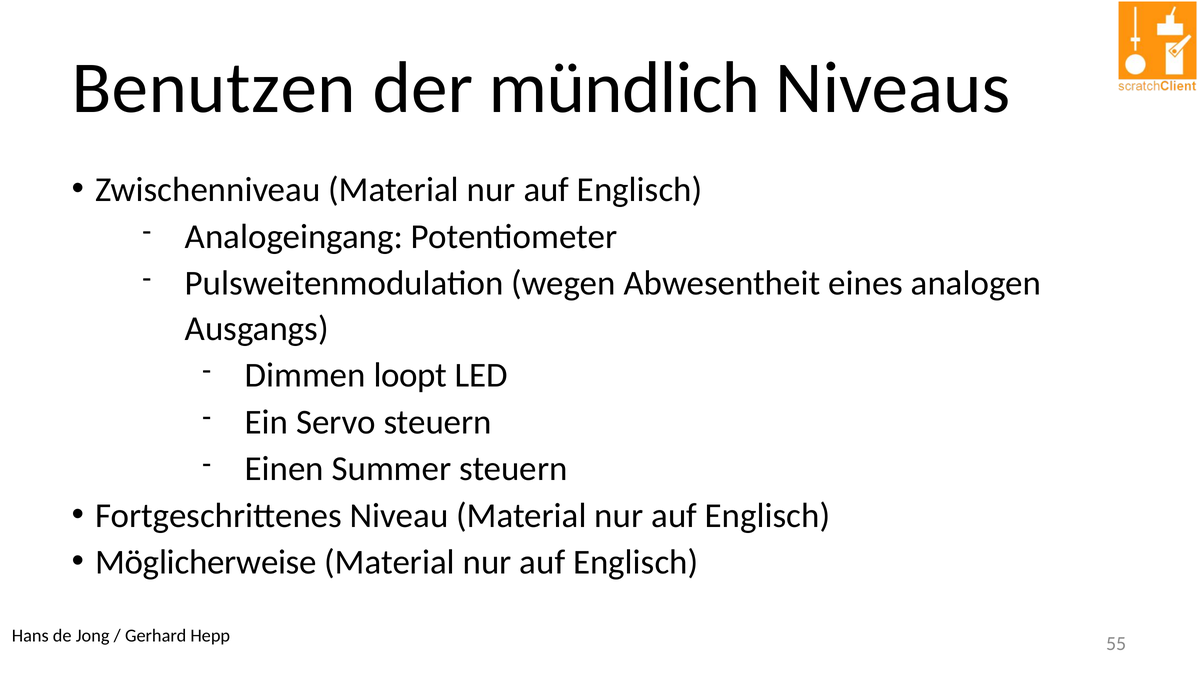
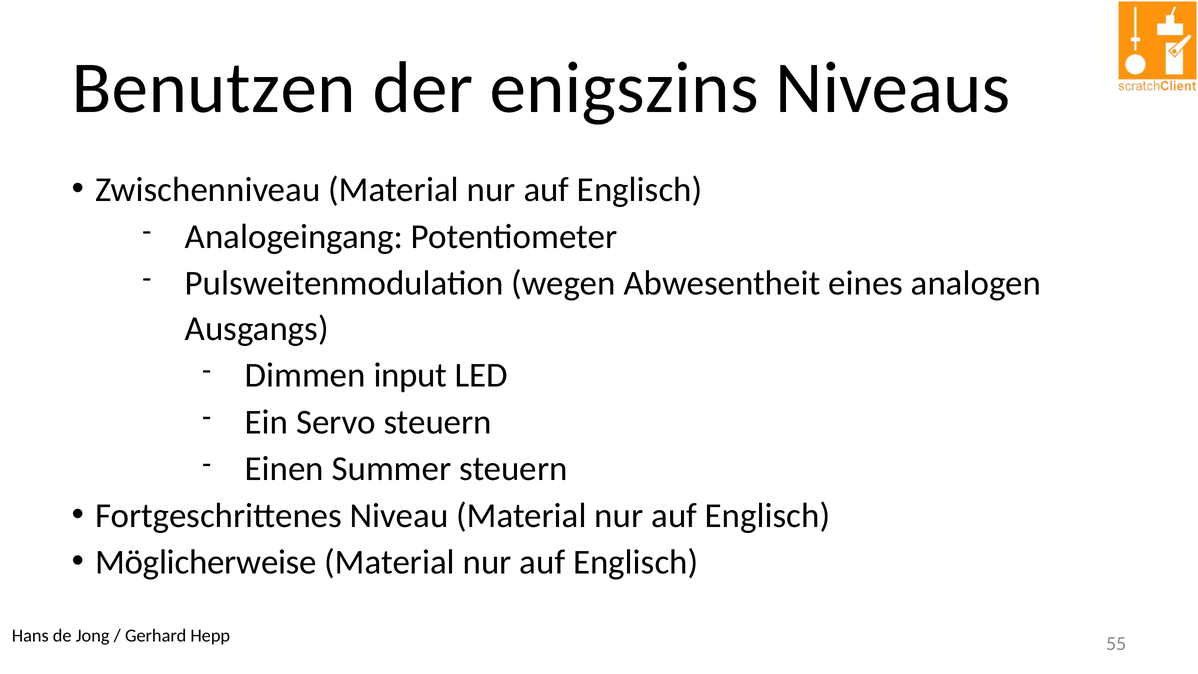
mündlich: mündlich -> enigszins (624, 88)
loopt: loopt -> input (410, 375)
